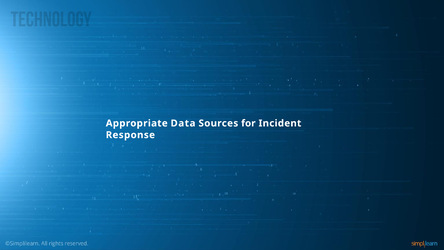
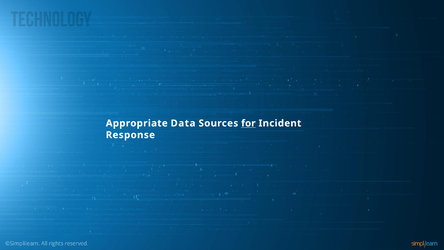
for underline: none -> present (248, 123)
